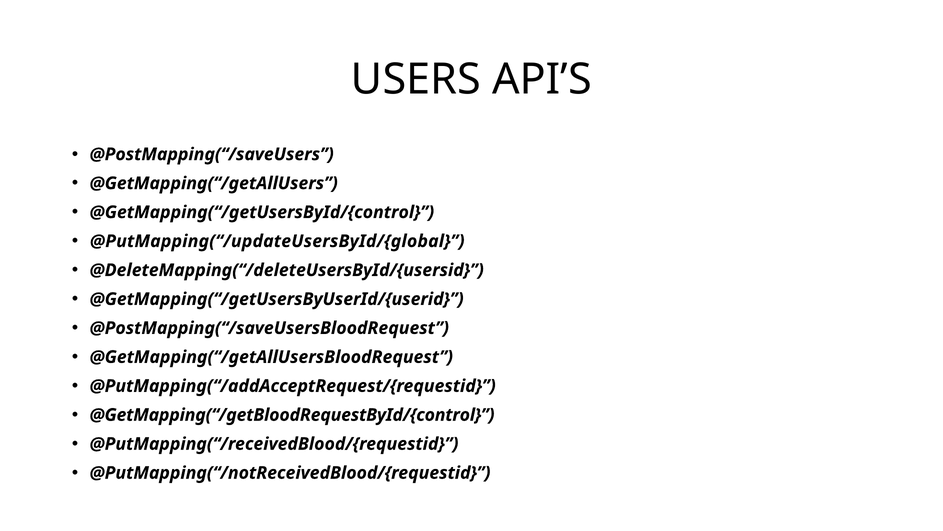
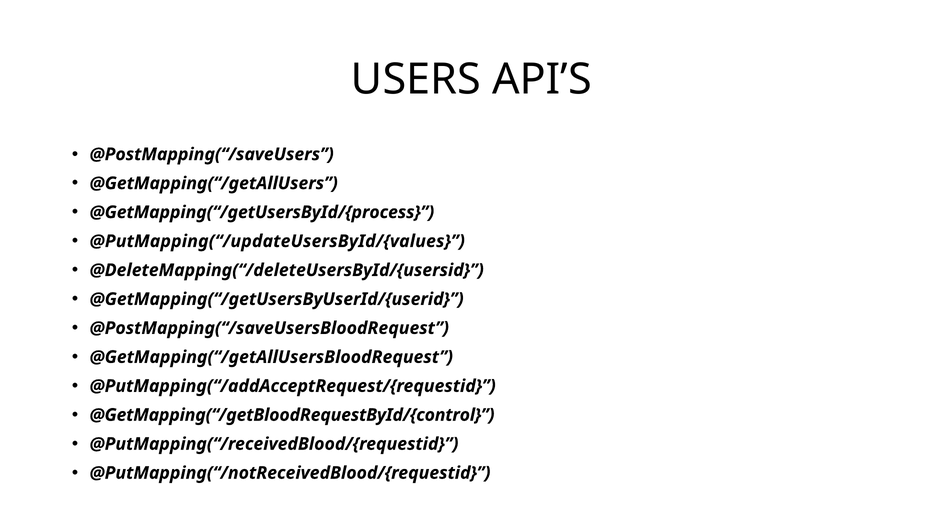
@GetMapping(“/getUsersById/{control: @GetMapping(“/getUsersById/{control -> @GetMapping(“/getUsersById/{process (262, 212)
@PutMapping(“/updateUsersById/{global: @PutMapping(“/updateUsersById/{global -> @PutMapping(“/updateUsersById/{values (277, 241)
